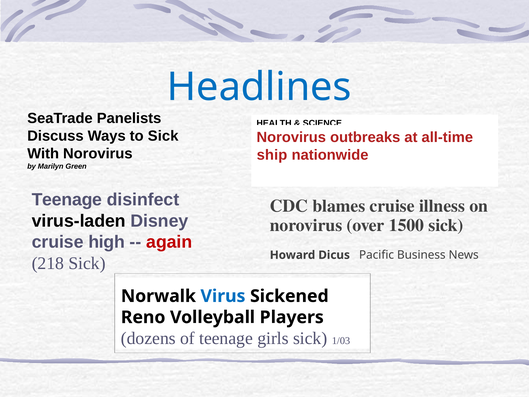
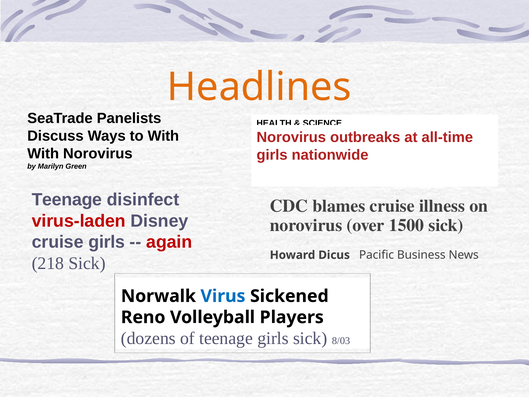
Headlines colour: blue -> orange (259, 87)
to Sick: Sick -> With (163, 136)
ship: ship -> girls (272, 155)
virus-laden colour: black -> red (79, 221)
cruise high: high -> girls (107, 242)
1/03: 1/03 -> 8/03 (341, 341)
